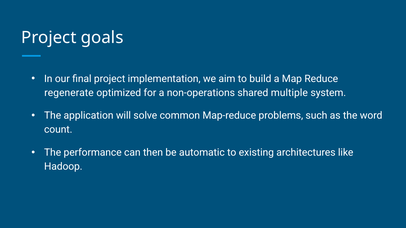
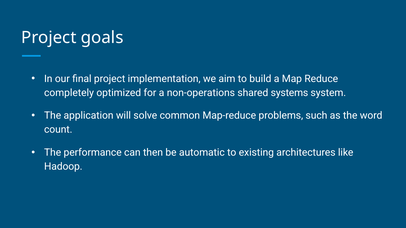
regenerate: regenerate -> completely (69, 93)
multiple: multiple -> systems (289, 93)
